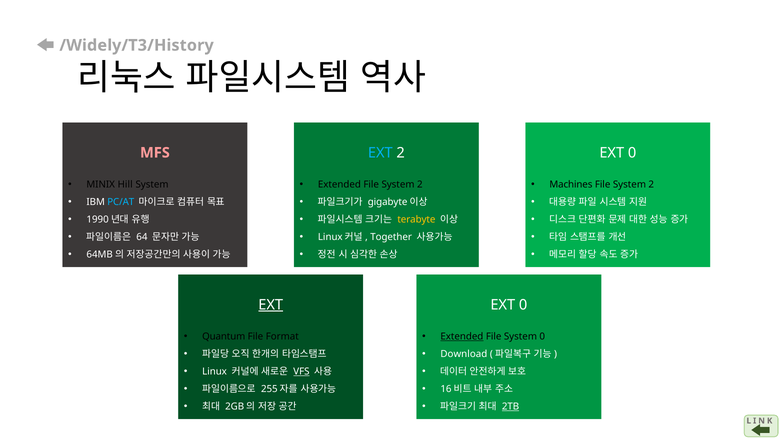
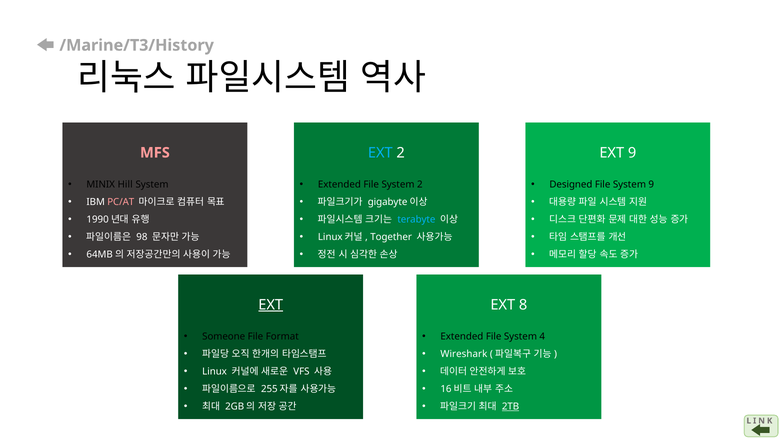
/Widely/T3/History: /Widely/T3/History -> /Marine/T3/History (137, 45)
0: 0 -> 9 (632, 153)
Machines: Machines -> Designed (571, 185)
2: 2 -> 9 (651, 185)
PC/AT colour: light blue -> pink (121, 202)
terabyte colour: yellow -> light blue (416, 220)
64: 64 -> 98 (142, 237)
0: 0 -> 8 (523, 305)
Quantum: Quantum -> Someone (224, 337)
Extended underline: present -> none (462, 337)
System 0: 0 -> 4 (542, 337)
Download: Download -> Wireshark (464, 354)
VFS underline: present -> none (301, 372)
